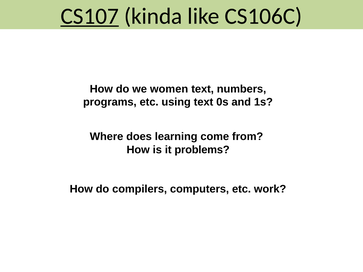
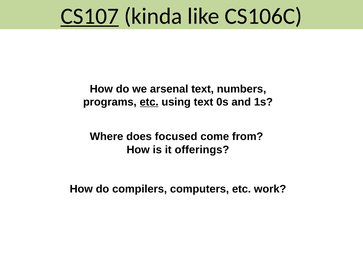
women: women -> arsenal (169, 89)
etc underline: none -> present (149, 102)
learning: learning -> focused (176, 137)
problems: problems -> offerings (202, 150)
